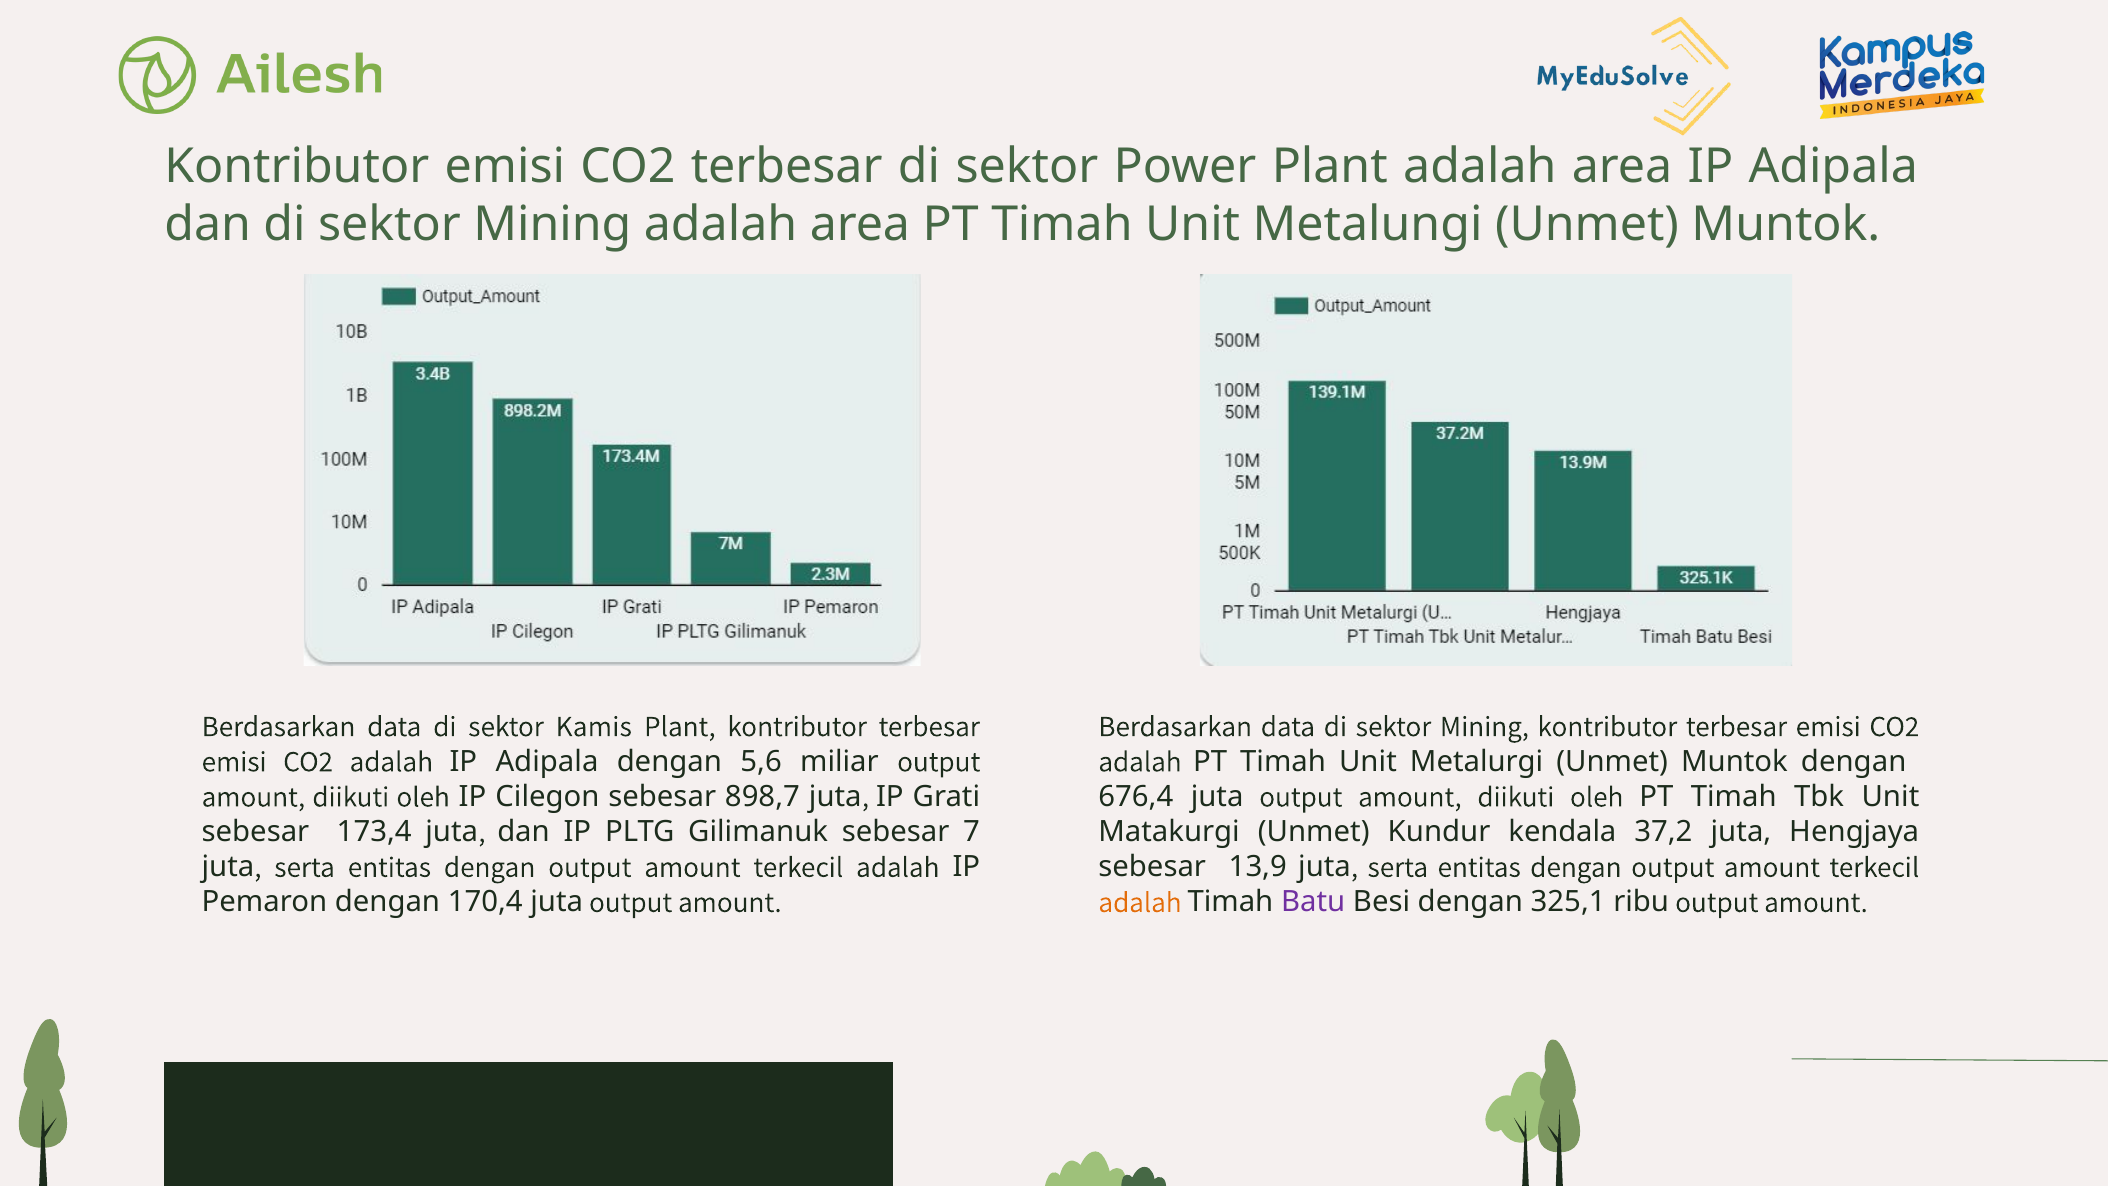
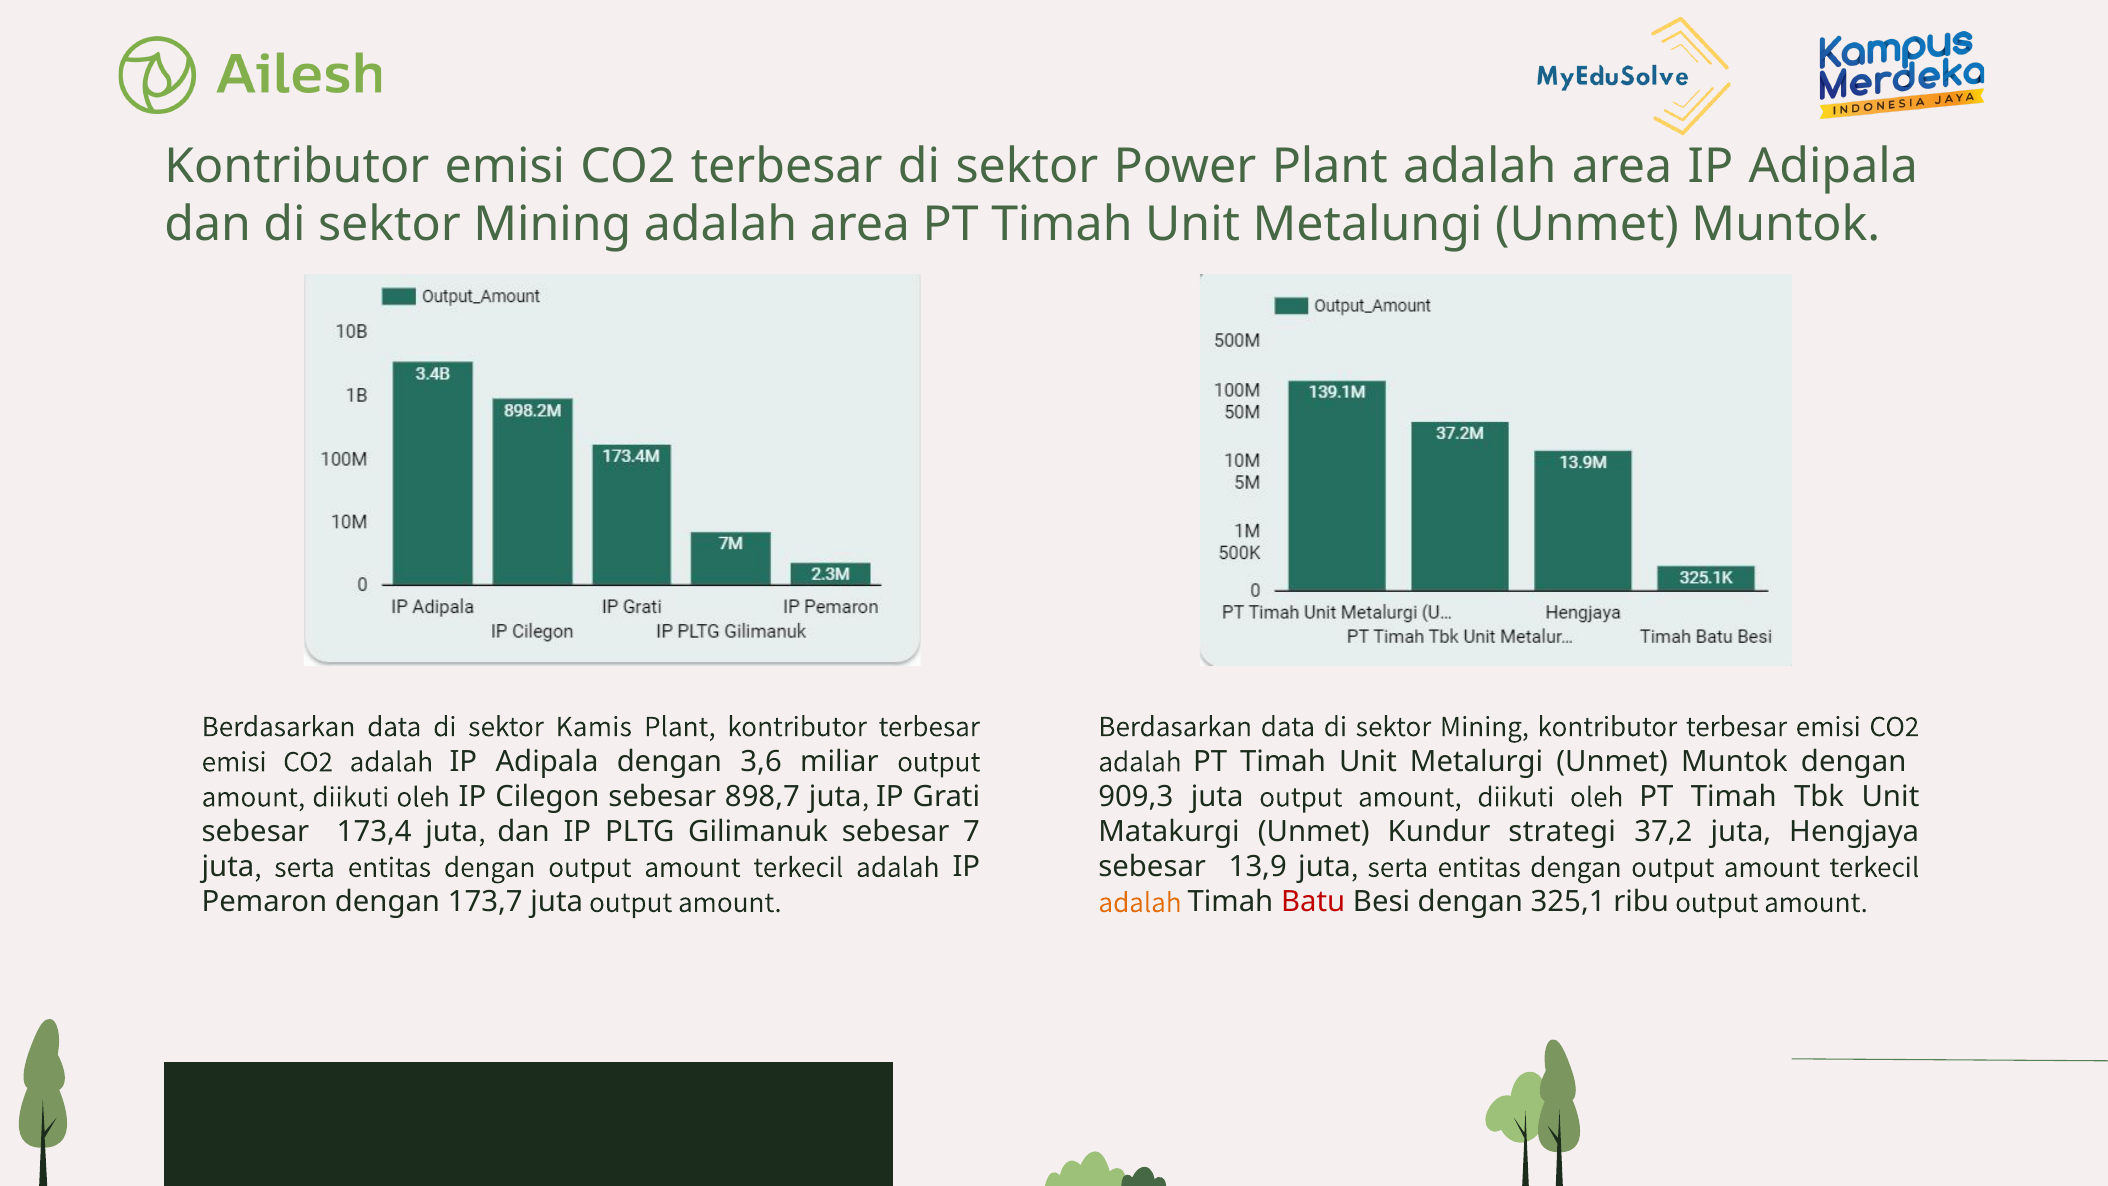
5,6: 5,6 -> 3,6 (761, 761)
676,4: 676,4 -> 909,3 (1136, 797)
kendala: kendala -> strategi (1562, 832)
Batu colour: purple -> red (1313, 902)
170,4: 170,4 -> 173,7 (485, 902)
